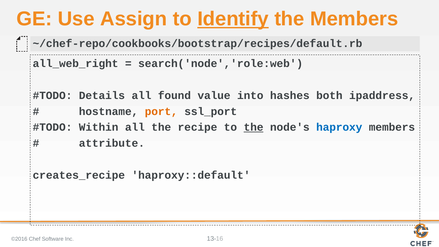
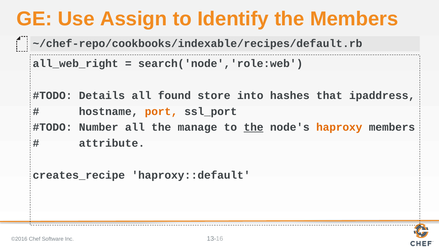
Identify underline: present -> none (233, 19)
~/chef-repo/cookbooks/bootstrap/recipes/default.rb: ~/chef-repo/cookbooks/bootstrap/recipes/default.rb -> ~/chef-repo/cookbooks/indexable/recipes/default.rb (198, 43)
value: value -> store (214, 95)
both: both -> that (329, 95)
Within: Within -> Number (99, 127)
recipe: recipe -> manage (198, 127)
haproxy colour: blue -> orange (339, 127)
